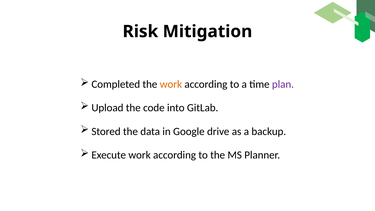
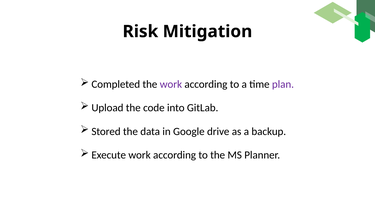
work colour: orange -> purple (171, 84)
